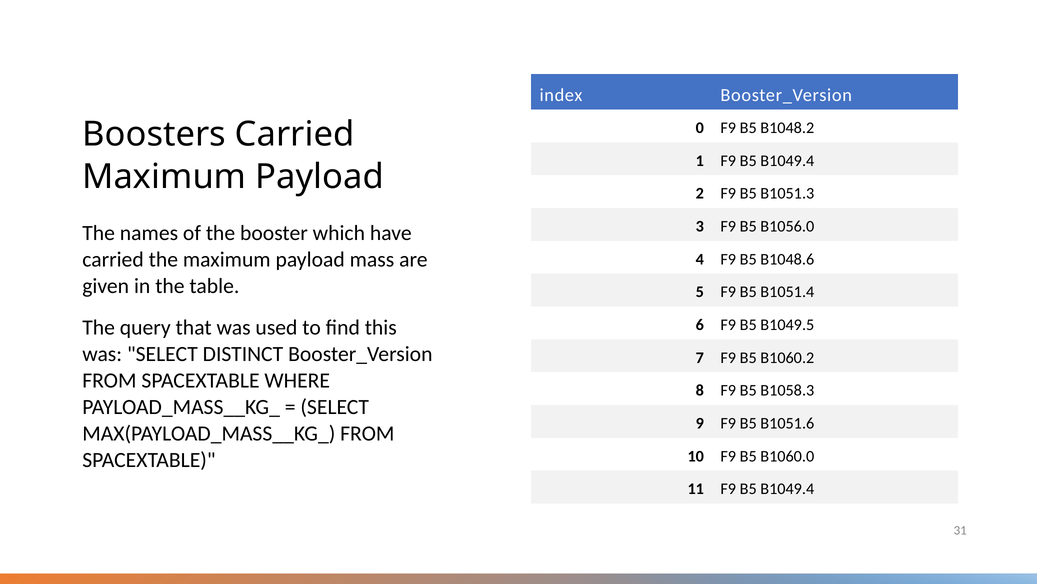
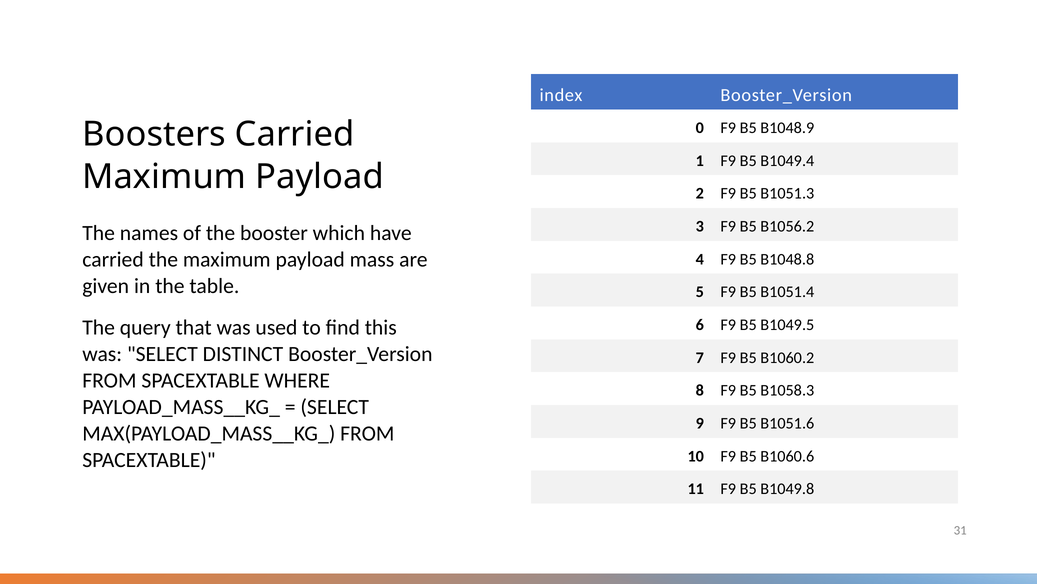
B1048.2: B1048.2 -> B1048.9 (787, 128)
B1056.0: B1056.0 -> B1056.2 (787, 226)
B1048.6: B1048.6 -> B1048.8 (787, 259)
B1060.0: B1060.0 -> B1060.6 (787, 456)
11 F9 B5 B1049.4: B1049.4 -> B1049.8 (787, 488)
